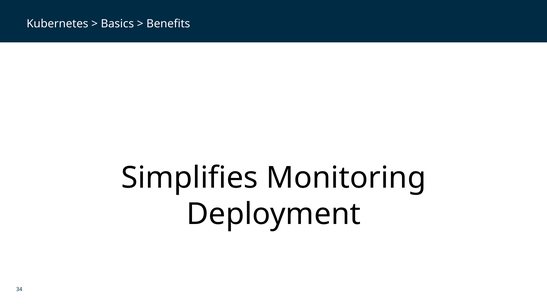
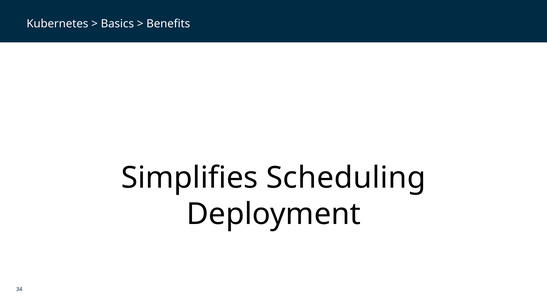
Monitoring: Monitoring -> Scheduling (346, 178)
